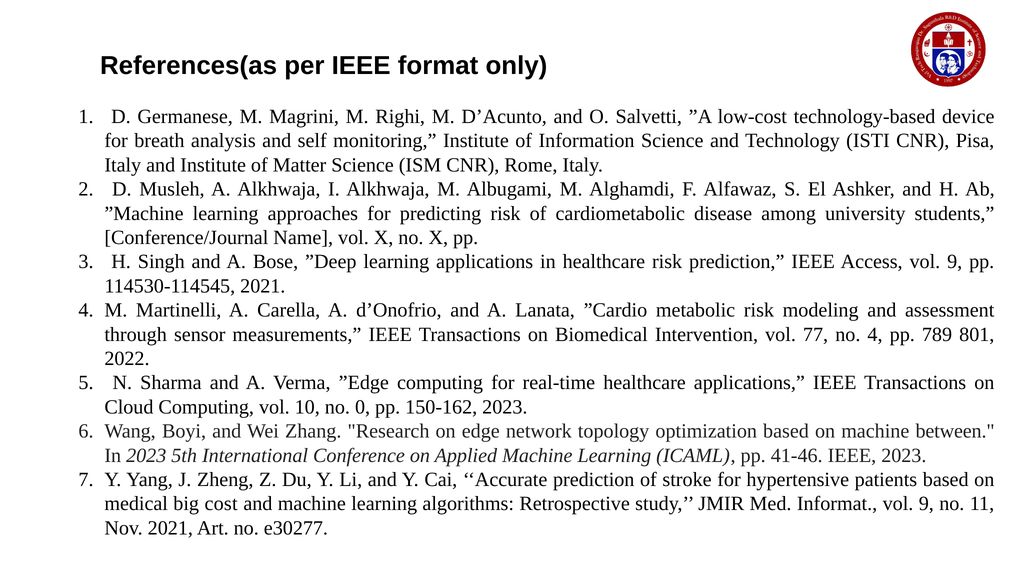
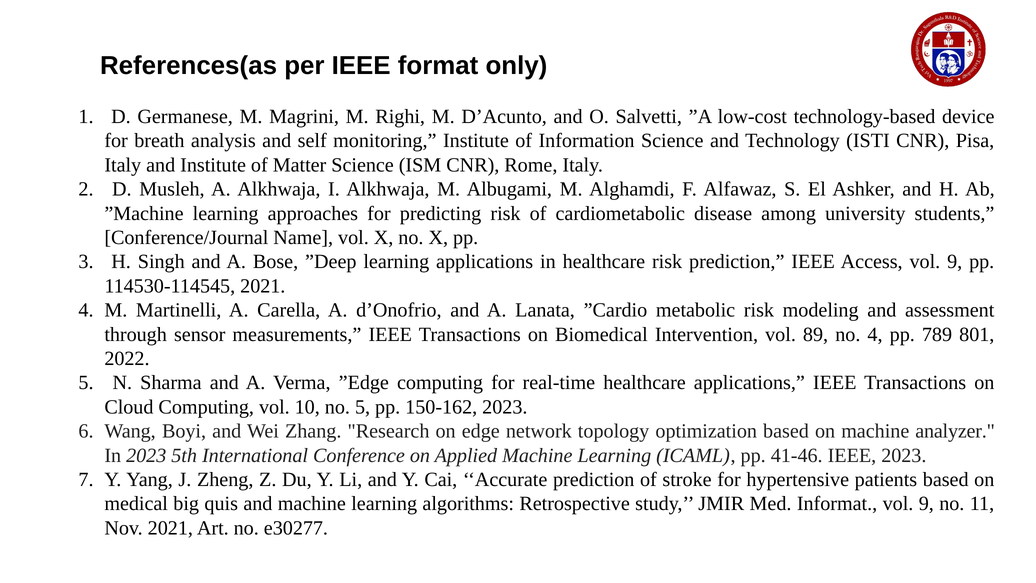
77: 77 -> 89 (816, 334)
no 0: 0 -> 5 (363, 407)
between: between -> analyzer (955, 431)
cost: cost -> quis (221, 504)
